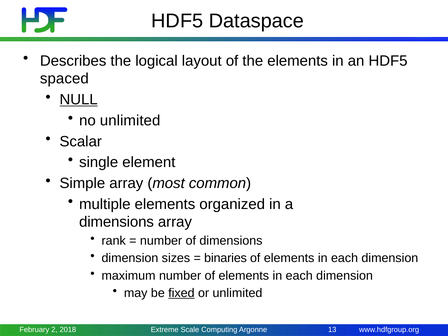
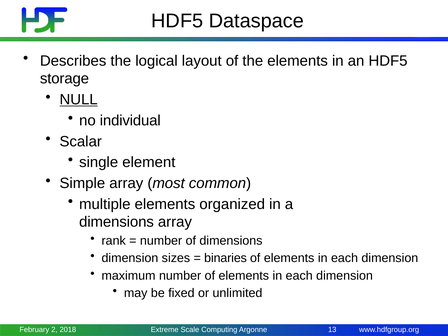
spaced: spaced -> storage (64, 79)
no unlimited: unlimited -> individual (130, 121)
fixed underline: present -> none (181, 293)
